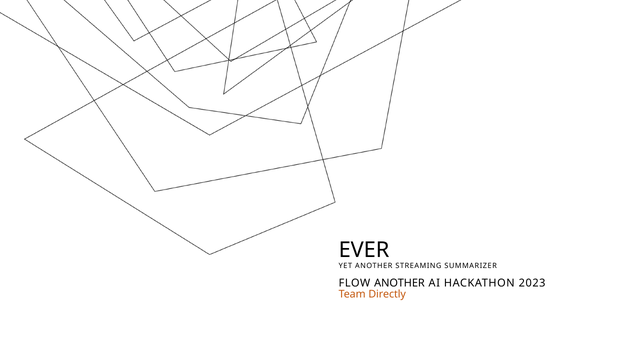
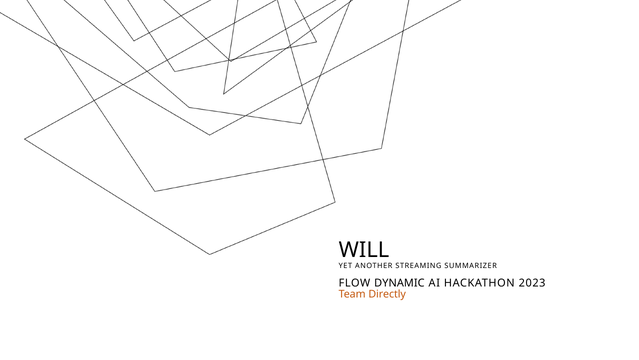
EVER: EVER -> WILL (364, 249)
FLOW ANOTHER: ANOTHER -> DYNAMIC (399, 283)
